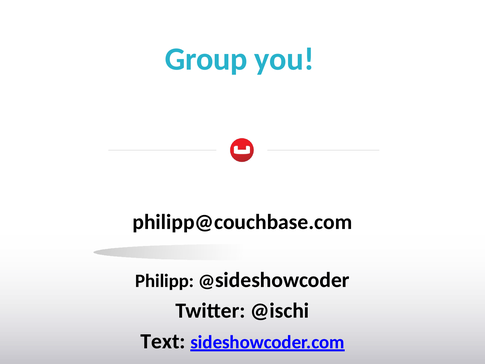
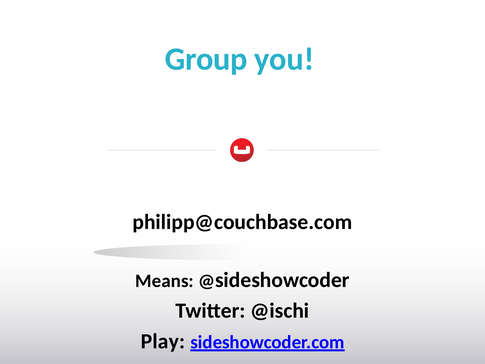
Philipp: Philipp -> Means (165, 281)
Text: Text -> Play (163, 341)
